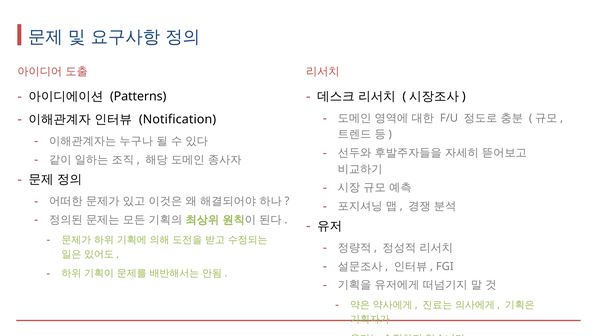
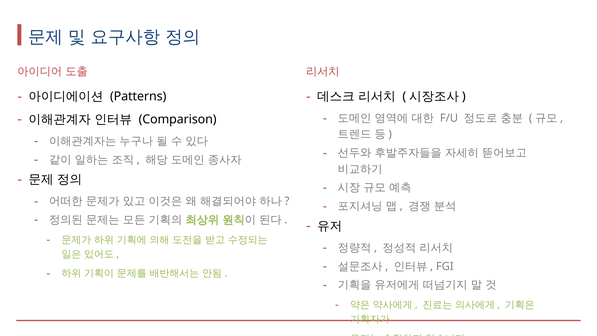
Notification: Notification -> Comparison (178, 119)
